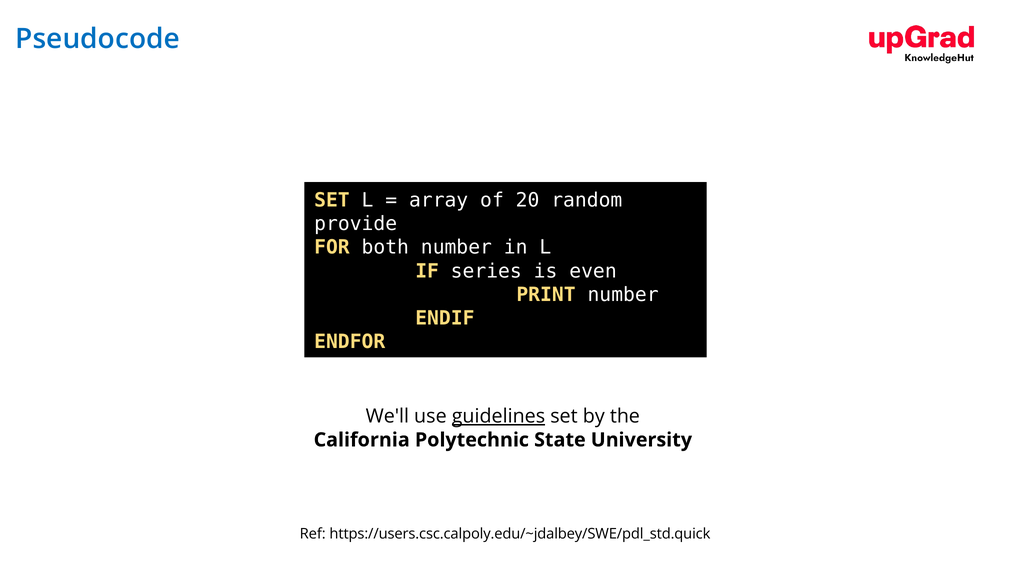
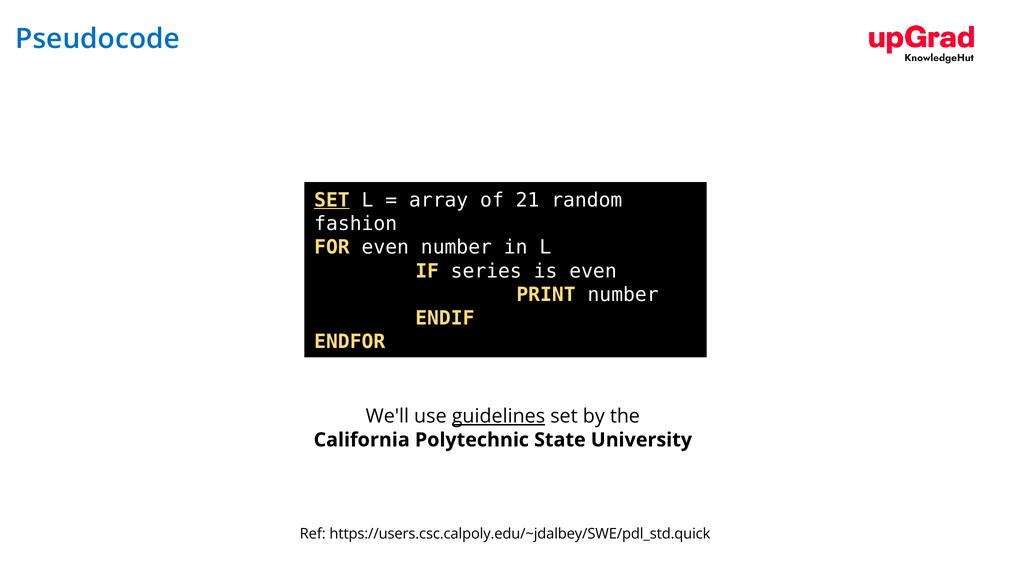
SET underline: none -> present (332, 200)
20: 20 -> 21 (528, 200)
provide: provide -> fashion (356, 224)
FOR both: both -> even (385, 247)
